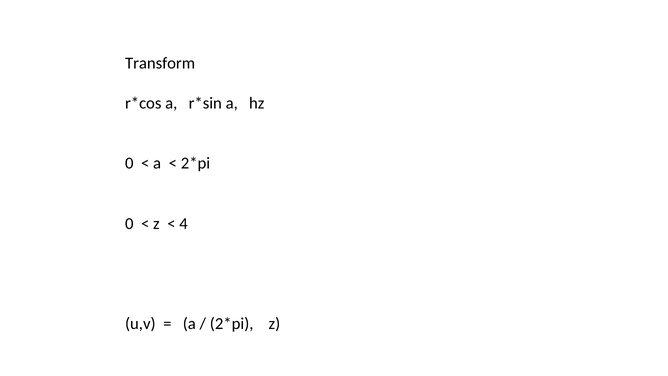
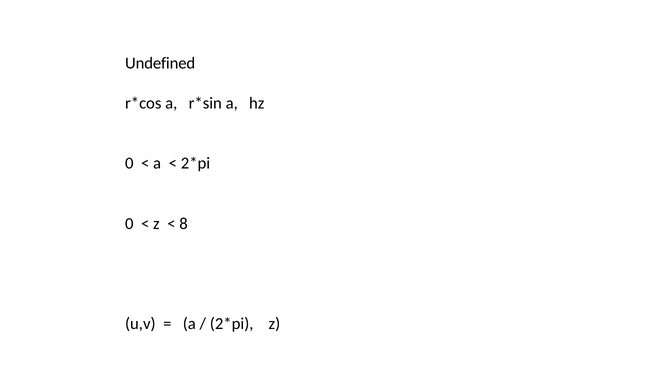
Transform: Transform -> Undefined (160, 63)
4: 4 -> 8 (184, 223)
